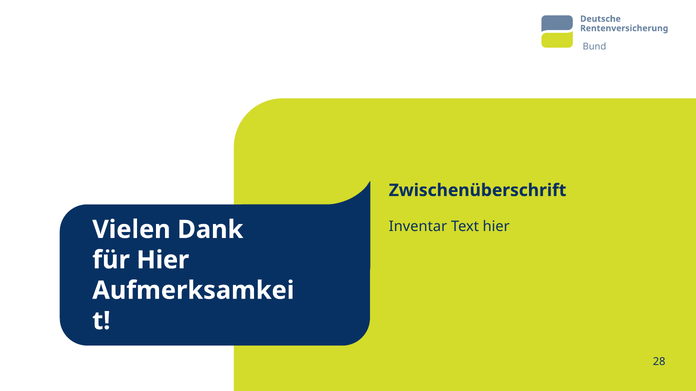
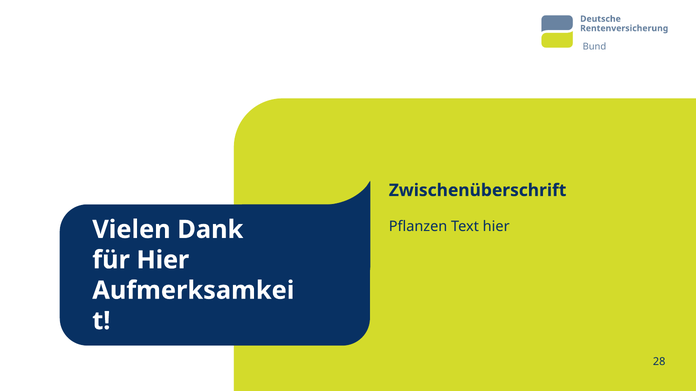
Inventar: Inventar -> Pflanzen (418, 227)
